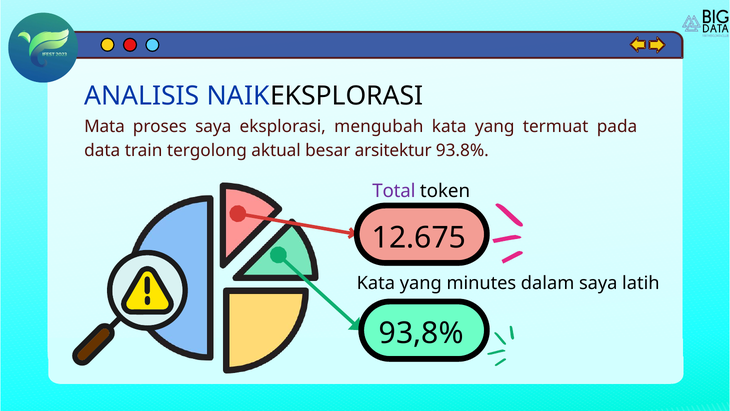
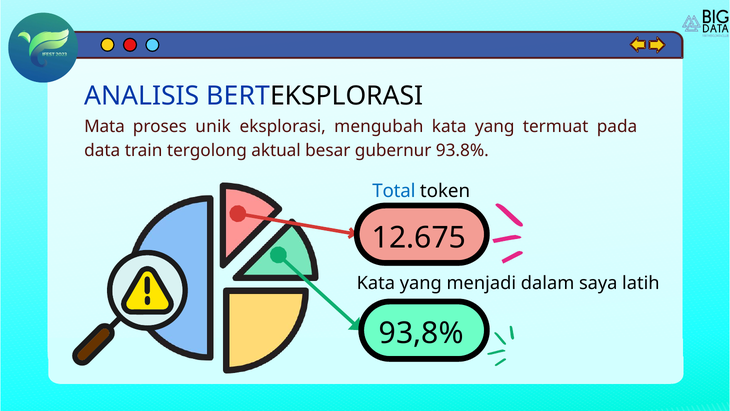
NAIK: NAIK -> BERT (238, 96)
proses saya: saya -> unik (213, 126)
arsitektur: arsitektur -> gubernur (393, 150)
Total colour: purple -> blue (394, 191)
minutes: minutes -> menjadi (481, 283)
